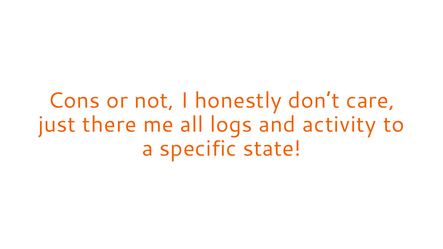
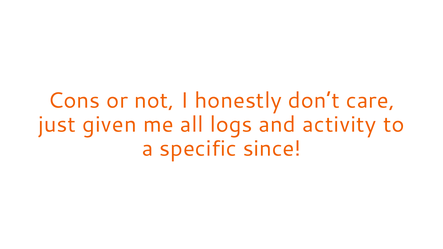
there: there -> given (109, 125)
state: state -> since (272, 148)
